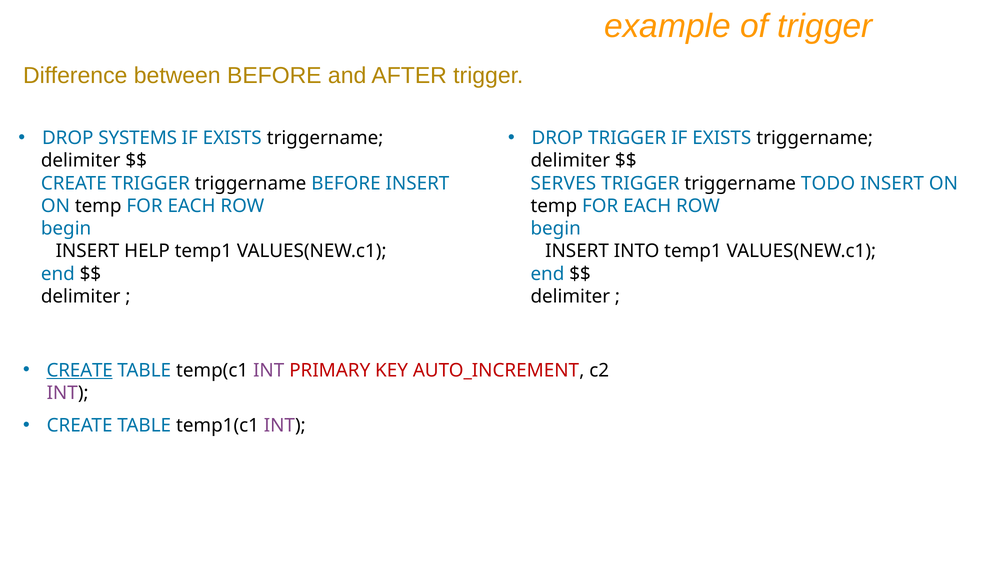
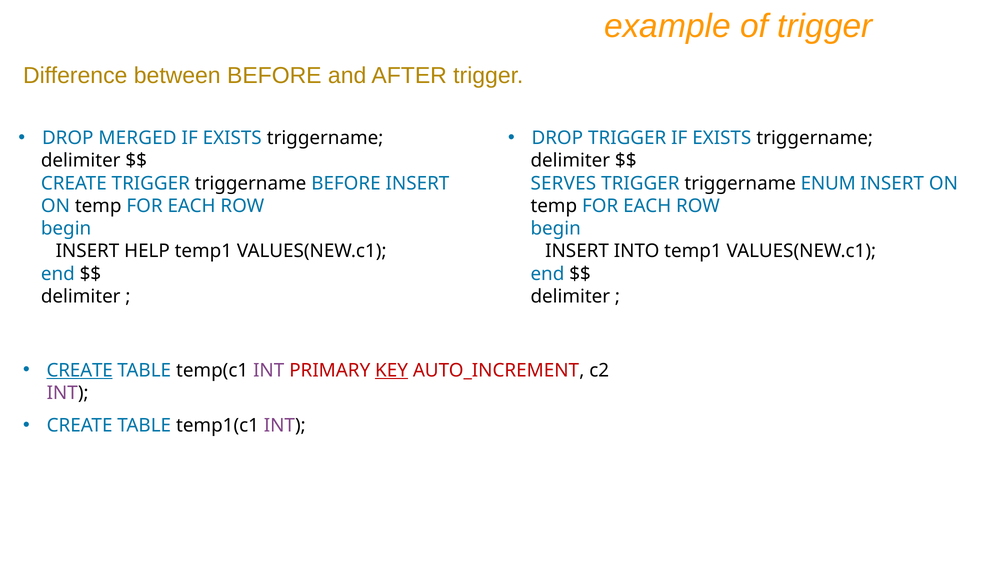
SYSTEMS: SYSTEMS -> MERGED (138, 138)
TODO: TODO -> ENUM (828, 183)
KEY underline: none -> present (392, 370)
